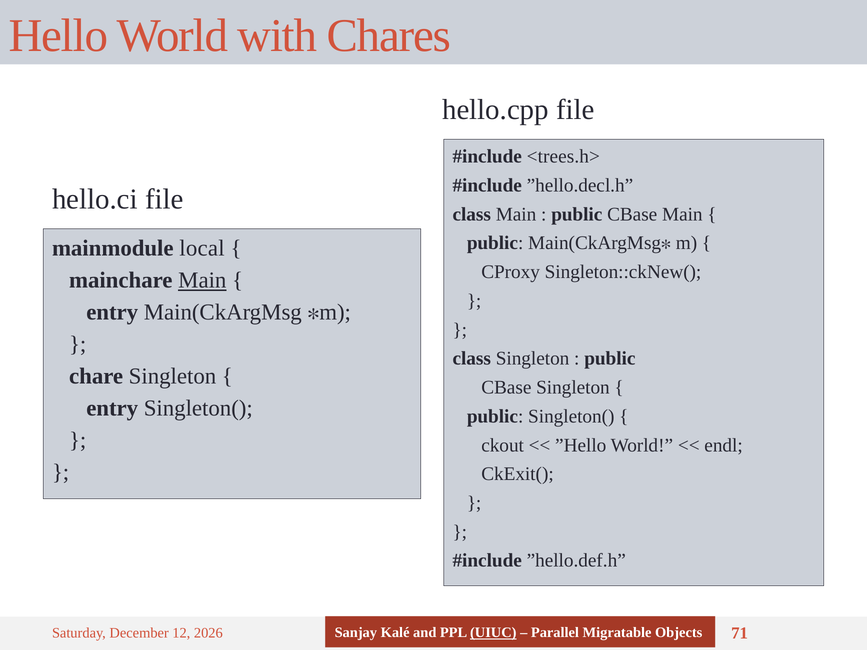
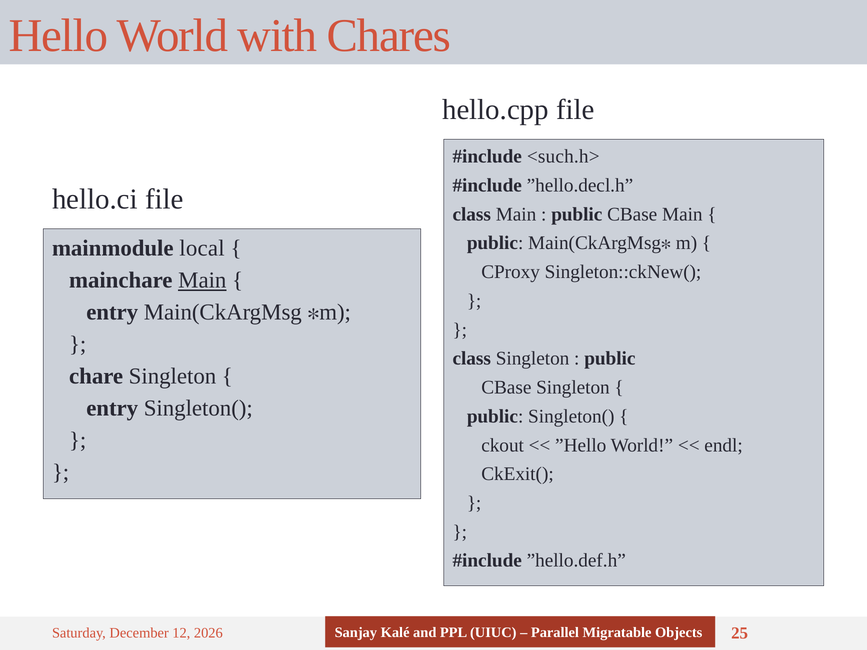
<trees.h>: <trees.h> -> <such.h> (563, 157)
UIUC underline: present -> none (493, 633)
71: 71 -> 25 (740, 634)
